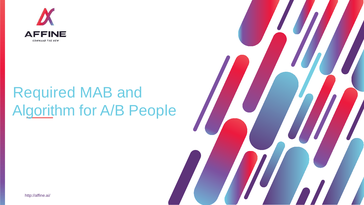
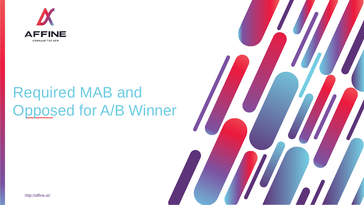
Algorithm: Algorithm -> Opposed (44, 111)
People: People -> Winner (153, 111)
